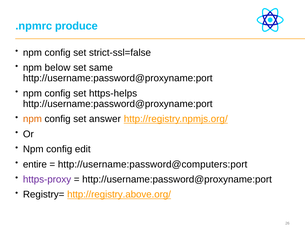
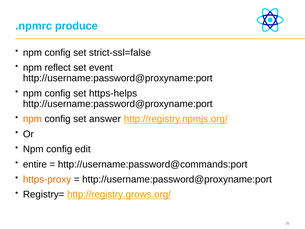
below: below -> reflect (58, 68)
same: same -> event (101, 68)
http://username:password@computers:port: http://username:password@computers:port -> http://username:password@commands:port (153, 164)
https-proxy colour: purple -> orange (47, 179)
http://registry.above.org/: http://registry.above.org/ -> http://registry.grows.org/ (119, 194)
